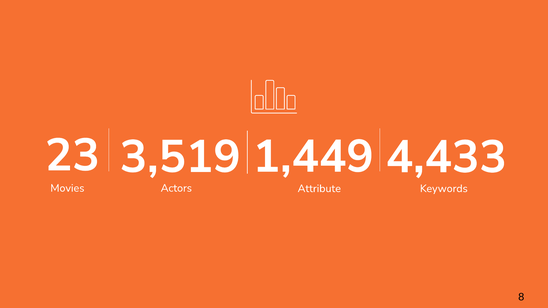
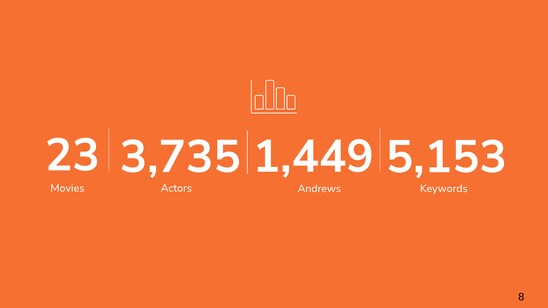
3,519: 3,519 -> 3,735 (180, 157)
4,433: 4,433 -> 5,153 (446, 157)
Attribute: Attribute -> Andrews (319, 189)
